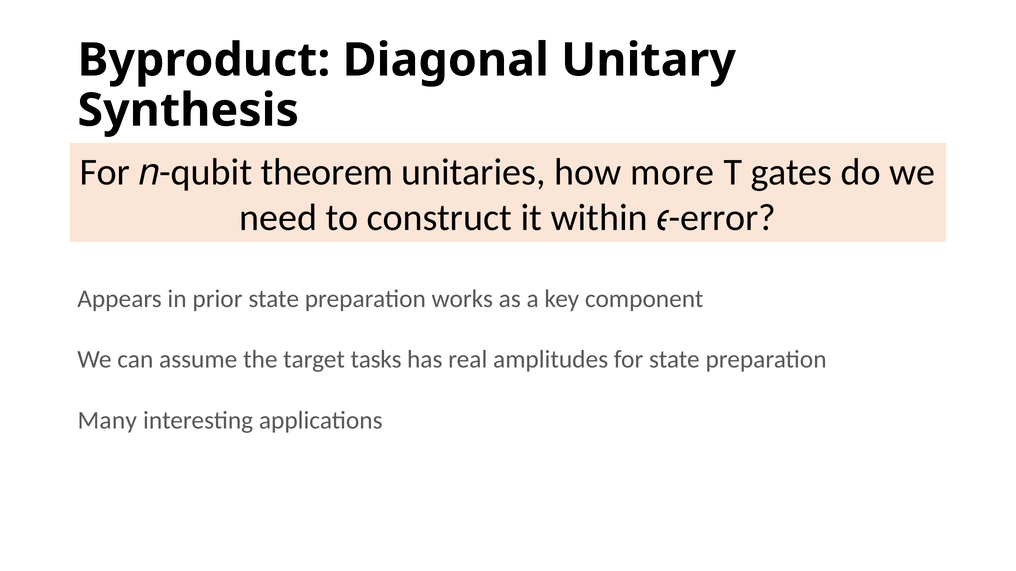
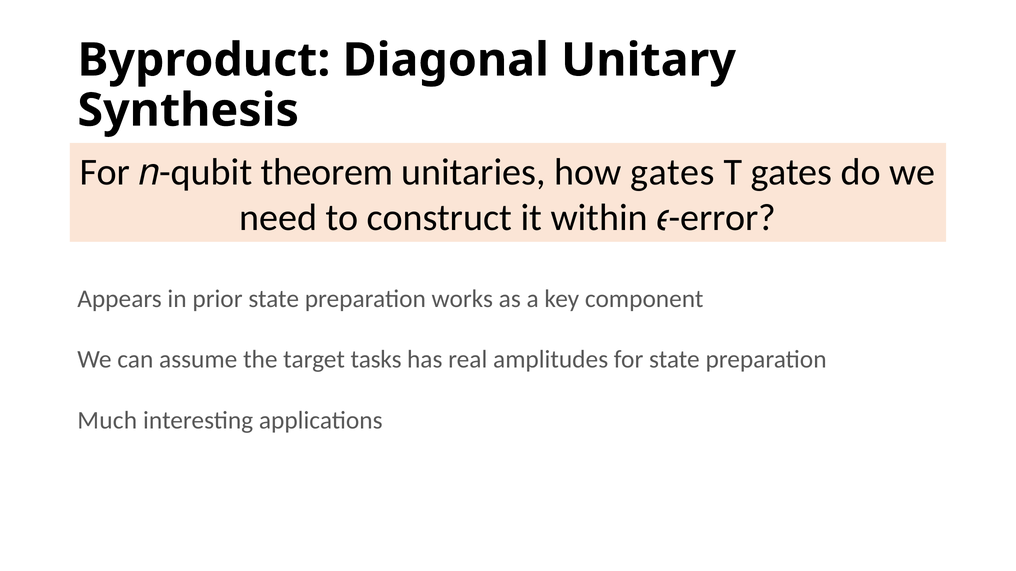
how more: more -> gates (672, 172)
Many: Many -> Much (107, 421)
